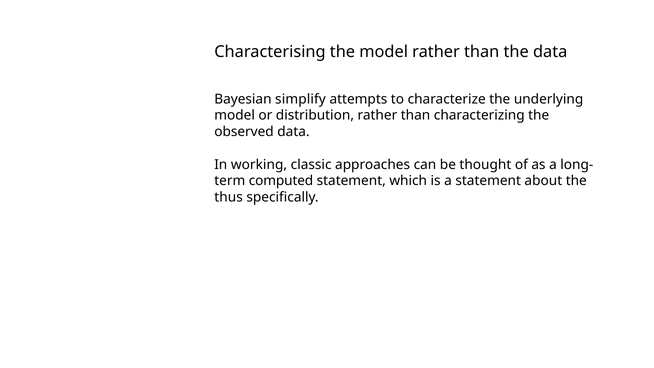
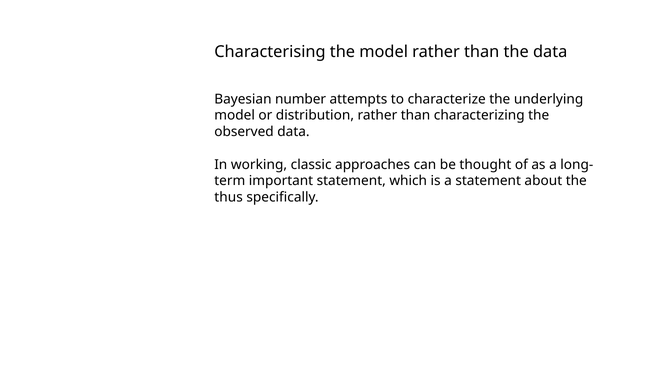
simplify: simplify -> number (301, 99)
computed: computed -> important (281, 181)
